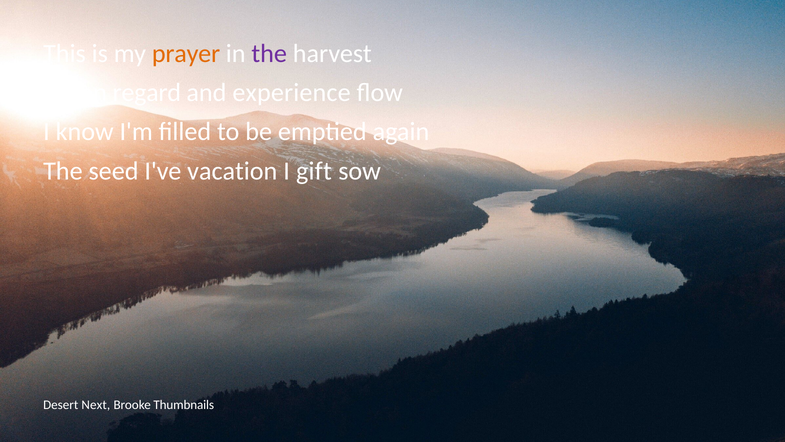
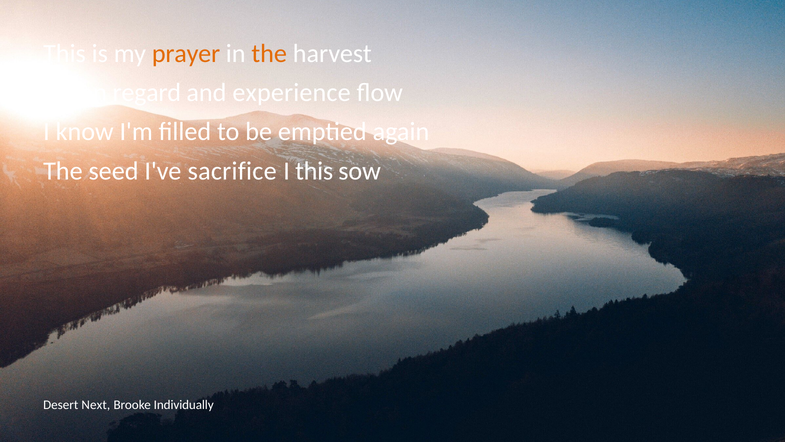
the colour: purple -> orange (269, 53)
vacation: vacation -> sacrifice (232, 171)
I gift: gift -> this (314, 171)
Thumbnails: Thumbnails -> Individually (184, 404)
